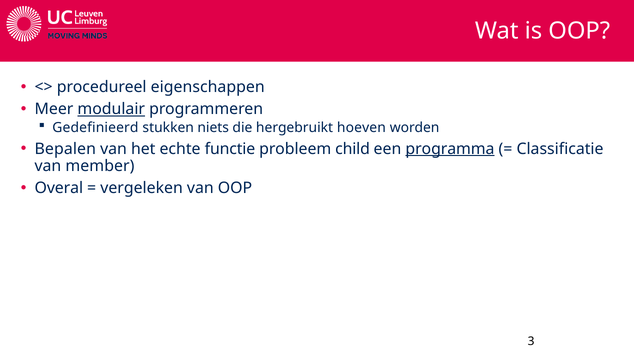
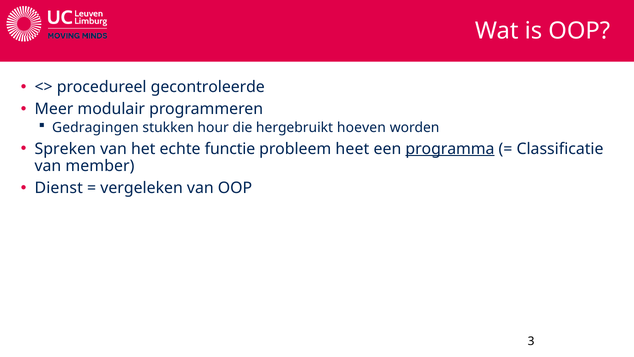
eigenschappen: eigenschappen -> gecontroleerde (208, 87)
modulair underline: present -> none (111, 109)
Gedefinieerd: Gedefinieerd -> Gedragingen (95, 128)
niets: niets -> hour (213, 128)
Bepalen: Bepalen -> Spreken (65, 149)
child: child -> heet (352, 149)
Overal: Overal -> Dienst (59, 188)
